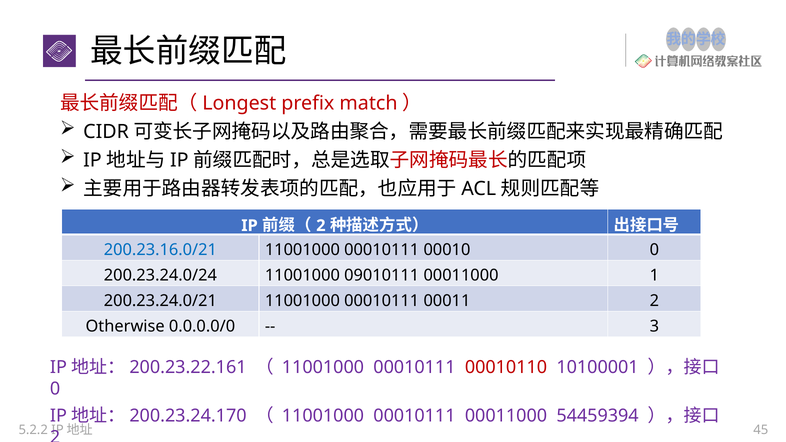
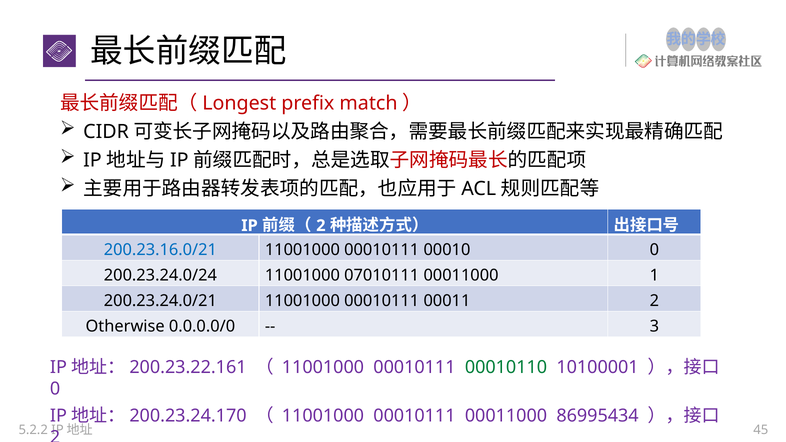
09010111: 09010111 -> 07010111 (382, 275)
00010110 colour: red -> green (506, 368)
54459394: 54459394 -> 86995434 (598, 416)
